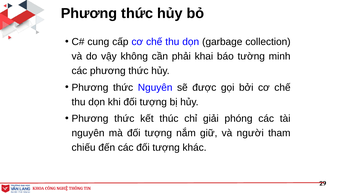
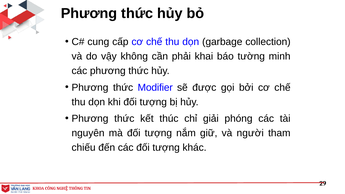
thức Nguyên: Nguyên -> Modifier (155, 87)
